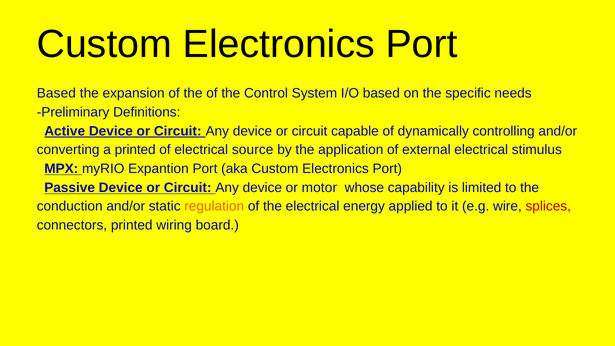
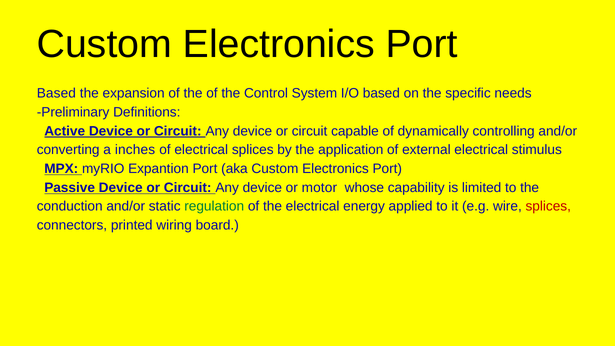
a printed: printed -> inches (135, 150)
electrical source: source -> splices (253, 150)
regulation colour: orange -> green (214, 206)
